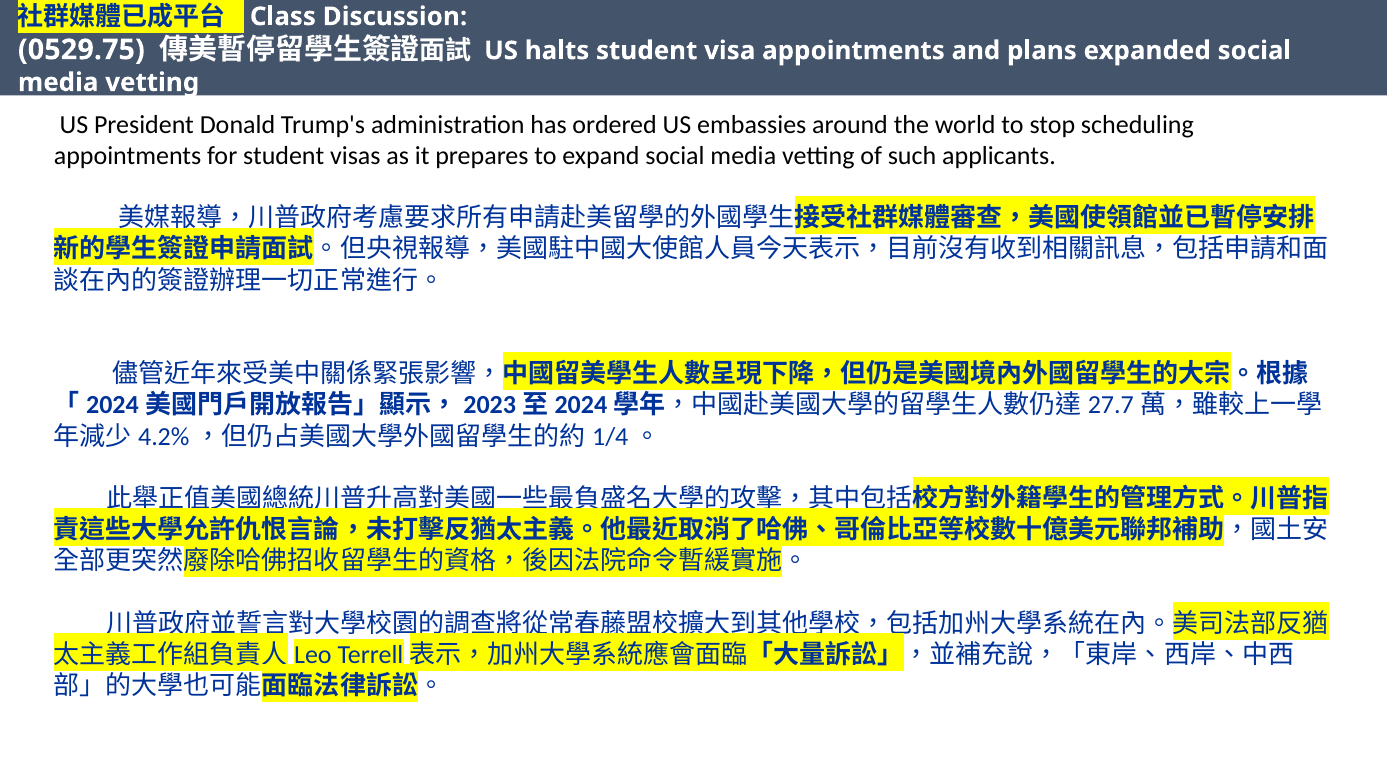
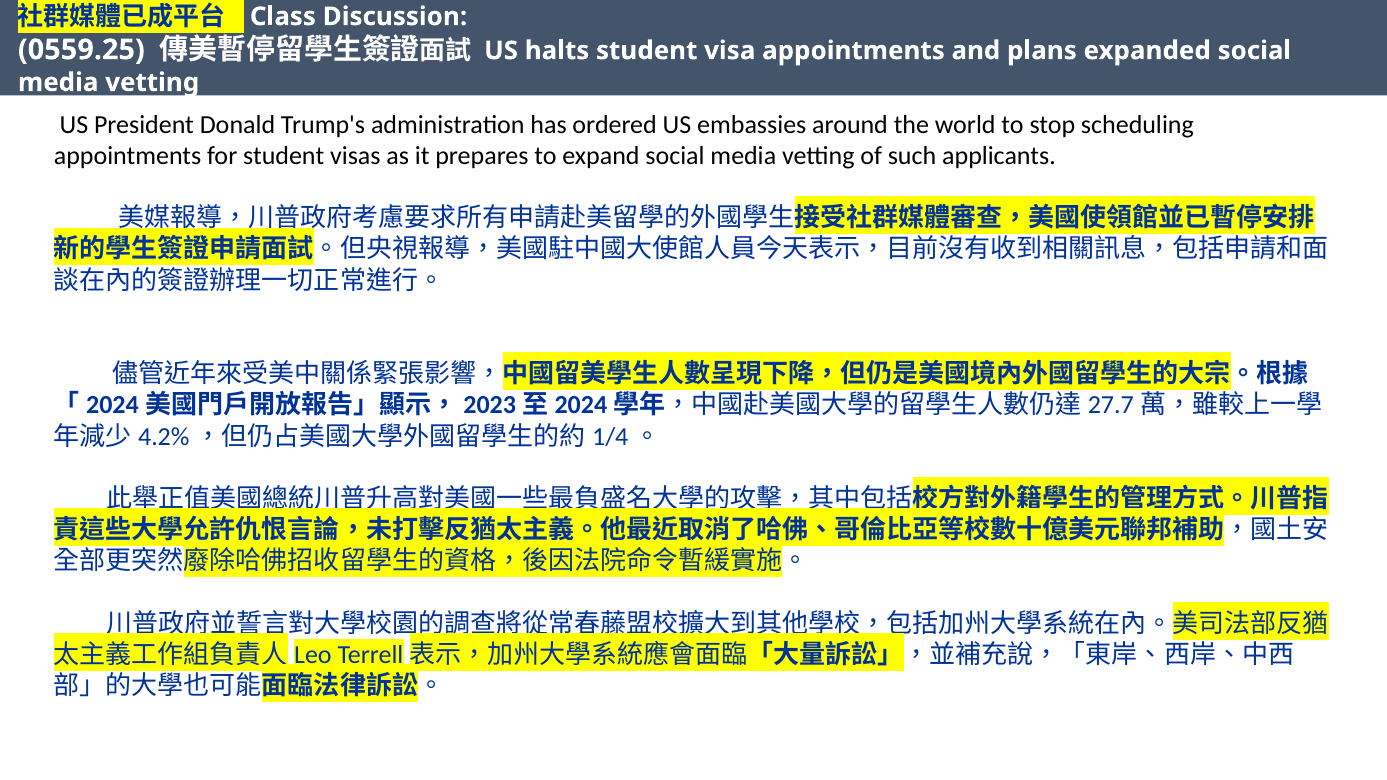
0529.75: 0529.75 -> 0559.25 (81, 50)
